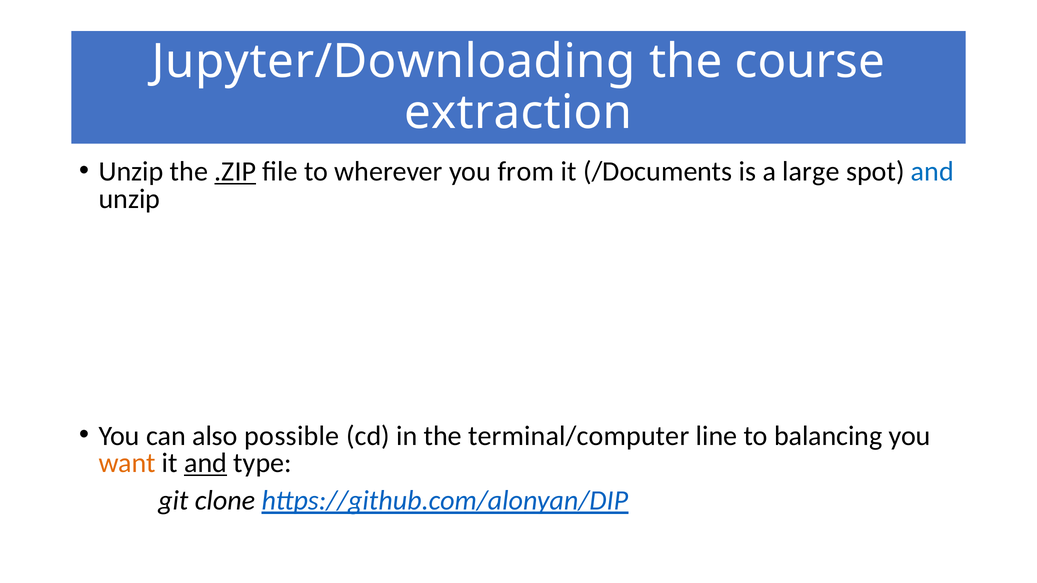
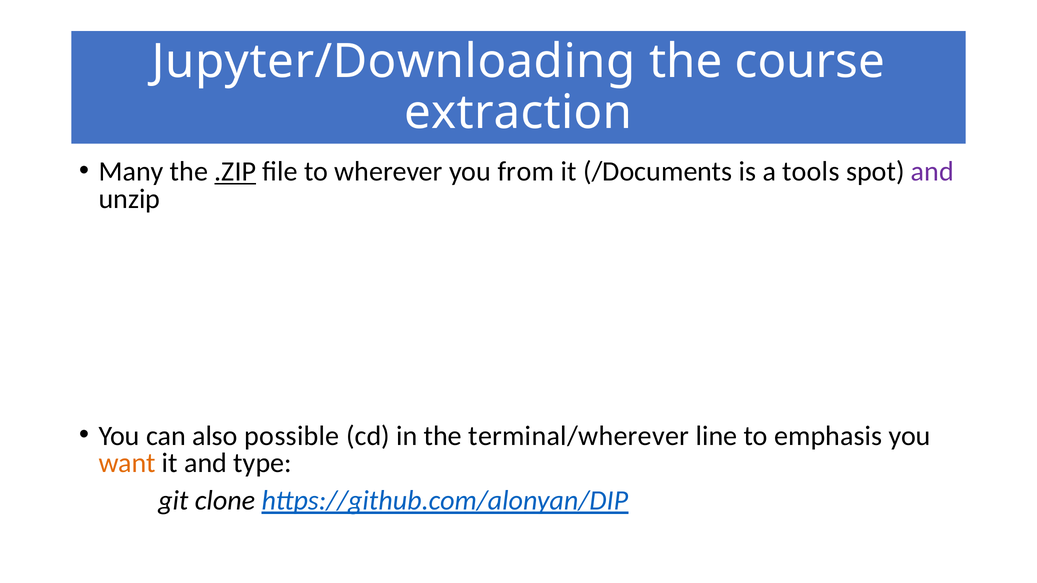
Unzip: Unzip -> Many (131, 172)
large: large -> tools (811, 172)
and colour: blue -> purple (932, 172)
terminal/computer: terminal/computer -> terminal/wherever (579, 436)
balancing: balancing -> emphasis (828, 436)
and underline: present -> none (206, 463)
